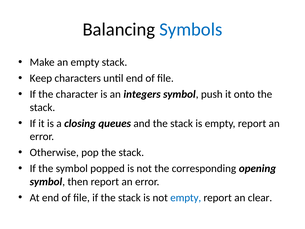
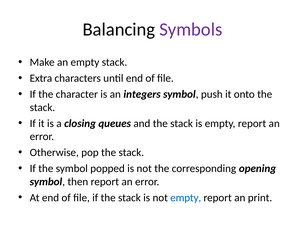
Symbols colour: blue -> purple (191, 30)
Keep: Keep -> Extra (41, 78)
clear: clear -> print (260, 197)
